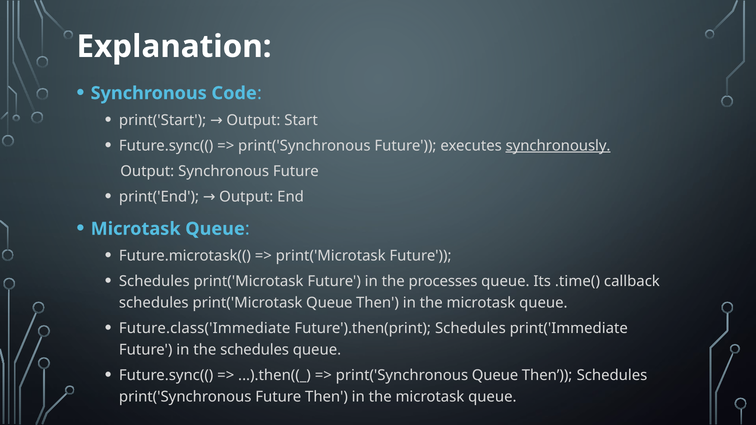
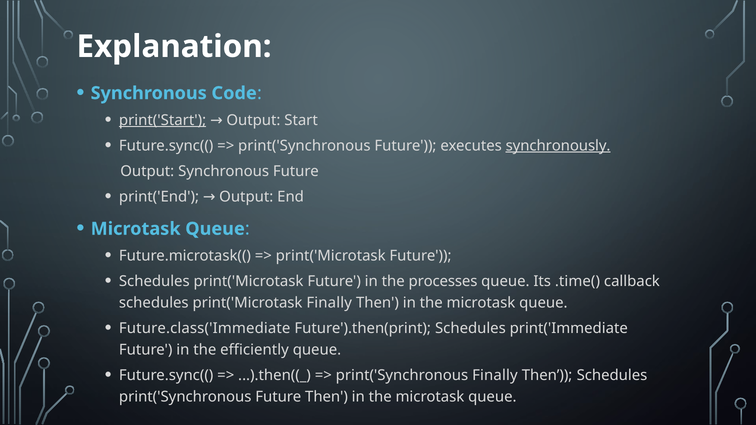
print('Start underline: none -> present (163, 120)
print('Microtask Queue: Queue -> Finally (329, 303)
the schedules: schedules -> efficiently (255, 350)
print('Synchronous Queue: Queue -> Finally (495, 375)
